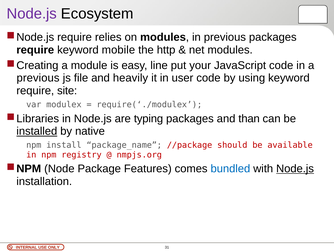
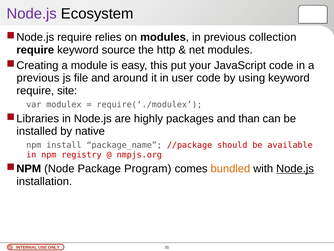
previous packages: packages -> collection (273, 37)
mobile: mobile -> source (118, 50)
line: line -> this (159, 65)
heavily: heavily -> around (130, 78)
typing: typing -> highly (148, 118)
installed underline: present -> none (37, 131)
Features: Features -> Program (148, 168)
bundled colour: blue -> orange (230, 168)
